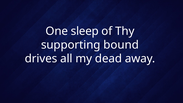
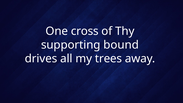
sleep: sleep -> cross (85, 31)
dead: dead -> trees (108, 59)
